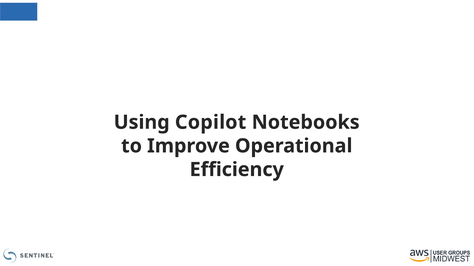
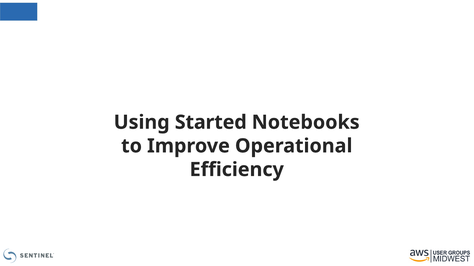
Copilot: Copilot -> Started (211, 123)
